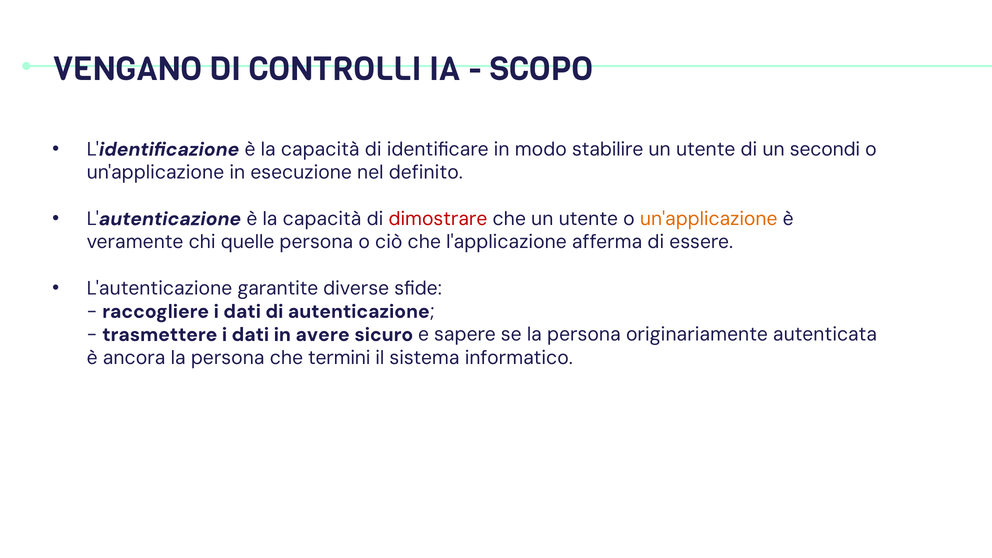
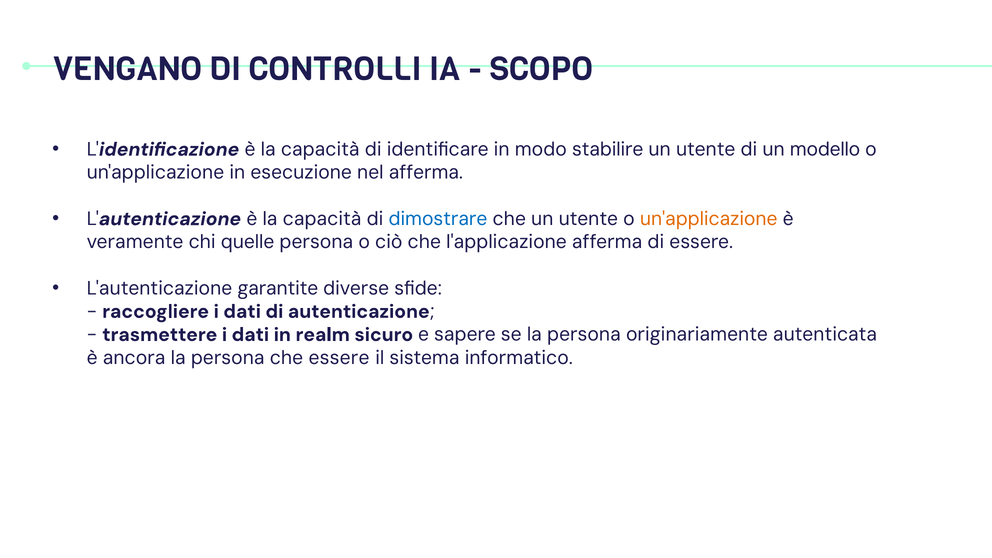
secondi: secondi -> modello (825, 149)
nel definito: definito -> afferma (426, 172)
dimostrare colour: red -> blue (438, 219)
avere: avere -> realm (323, 335)
che termini: termini -> essere (339, 358)
